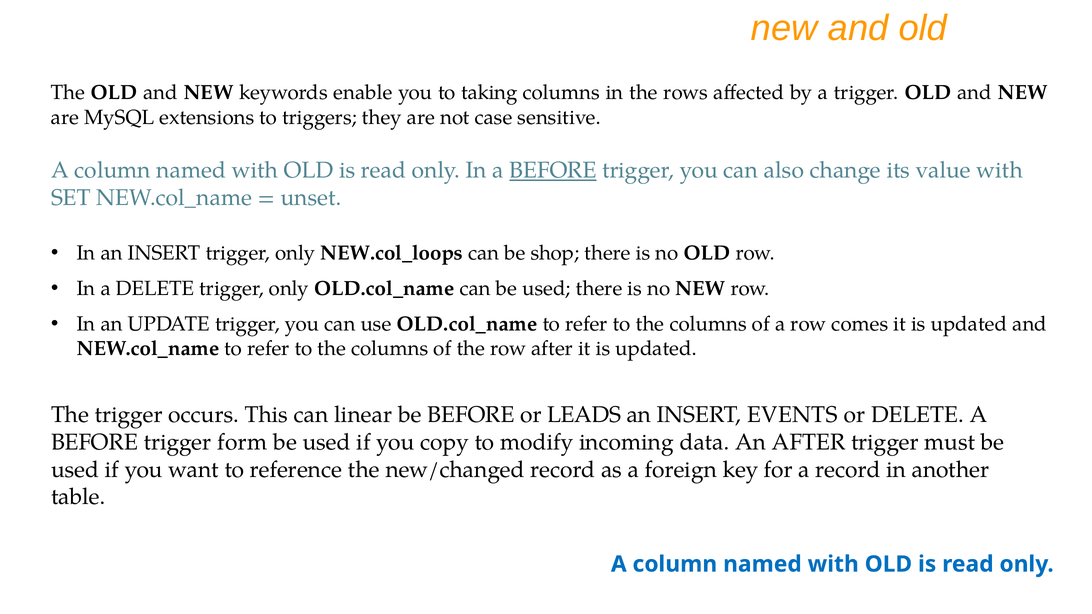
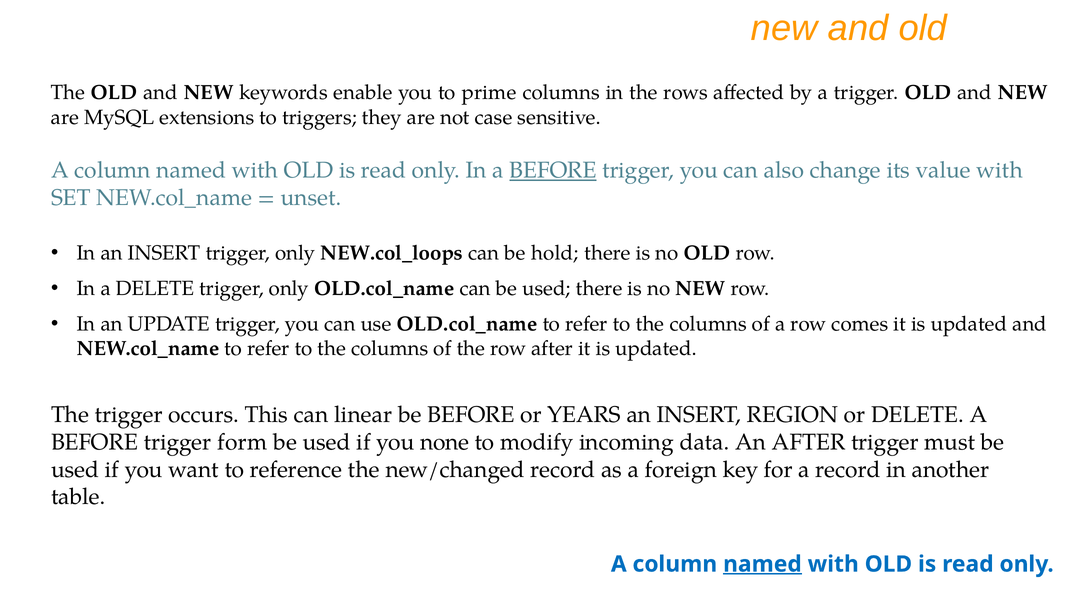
taking: taking -> prime (489, 93)
shop: shop -> hold (555, 253)
LEADS: LEADS -> YEARS (584, 415)
EVENTS: EVENTS -> REGION (792, 415)
copy: copy -> none (445, 442)
named underline: none -> present (762, 564)
